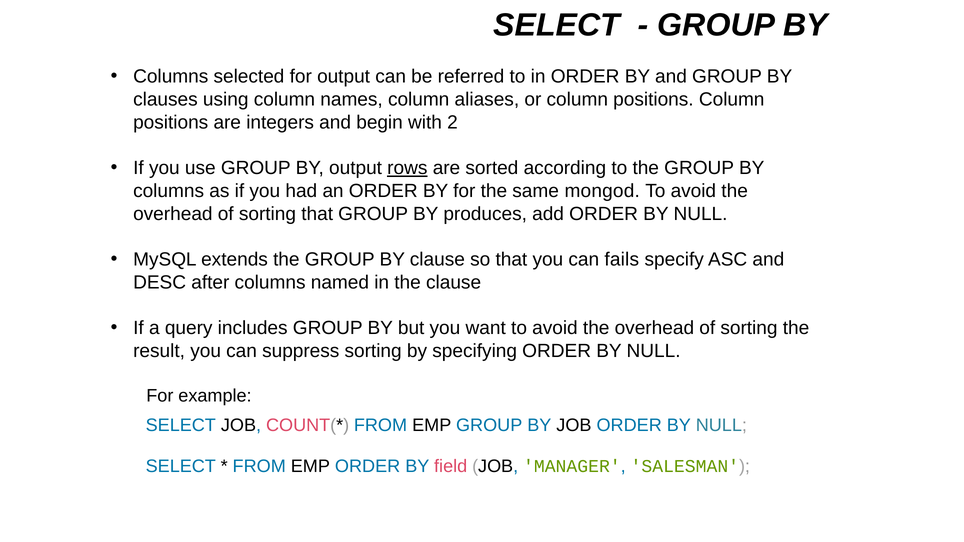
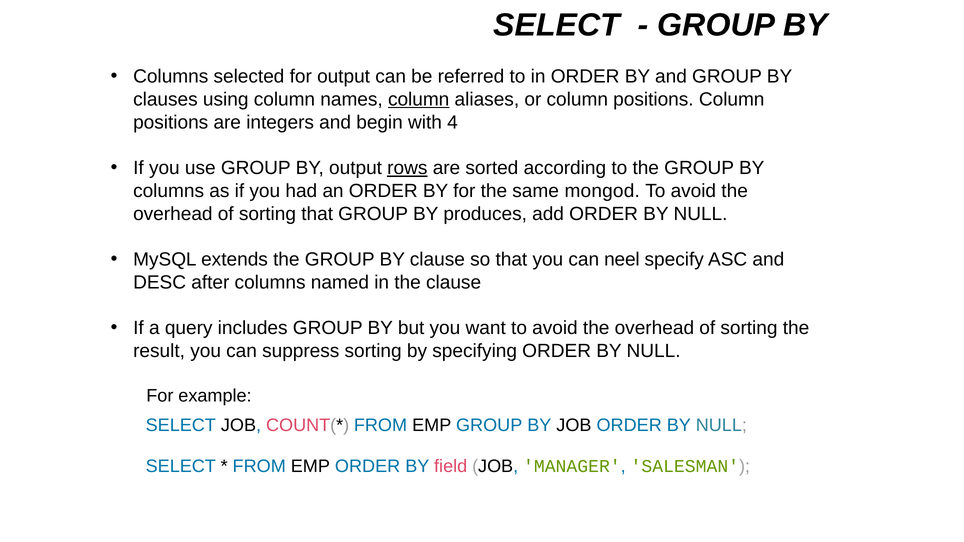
column underline: none -> present (419, 99)
2: 2 -> 4 (453, 122)
fails: fails -> neel (622, 260)
